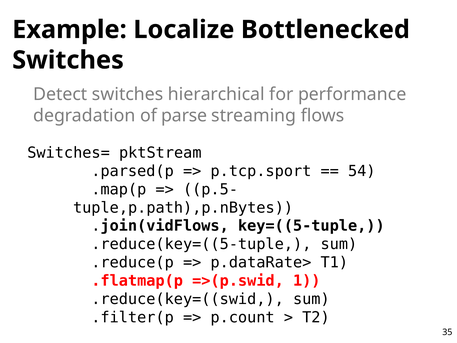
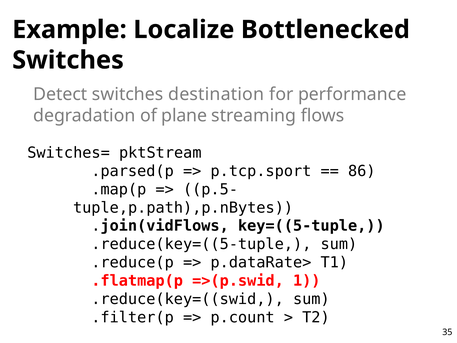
hierarchical: hierarchical -> destination (216, 94)
parse: parse -> plane (184, 116)
54: 54 -> 86 (362, 171)
